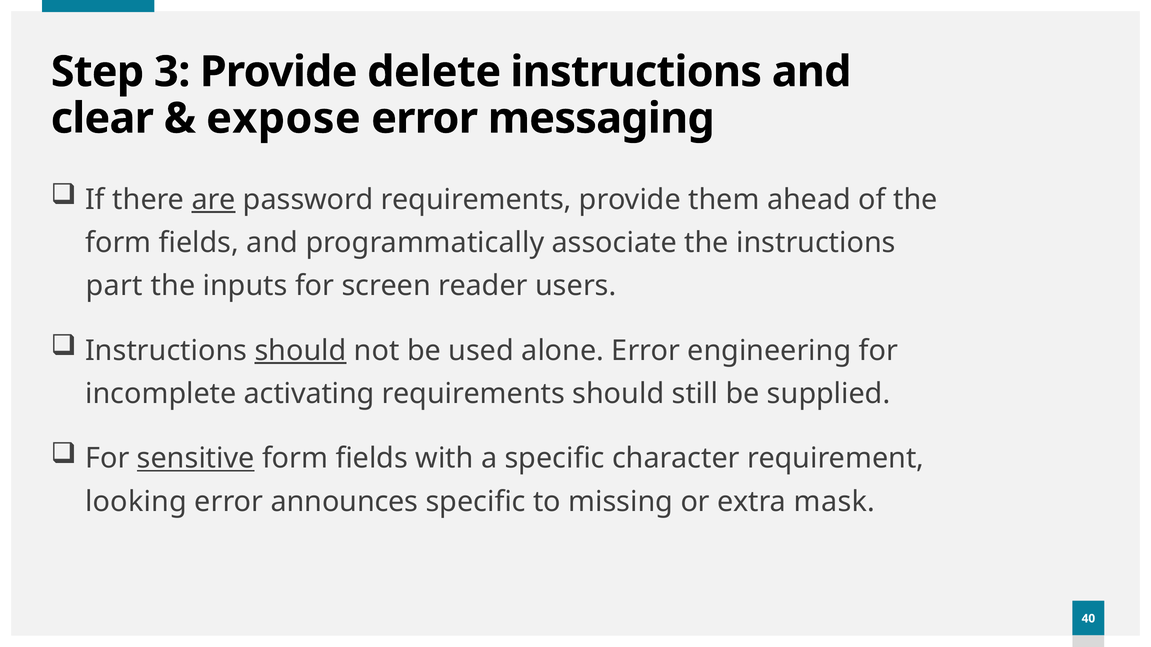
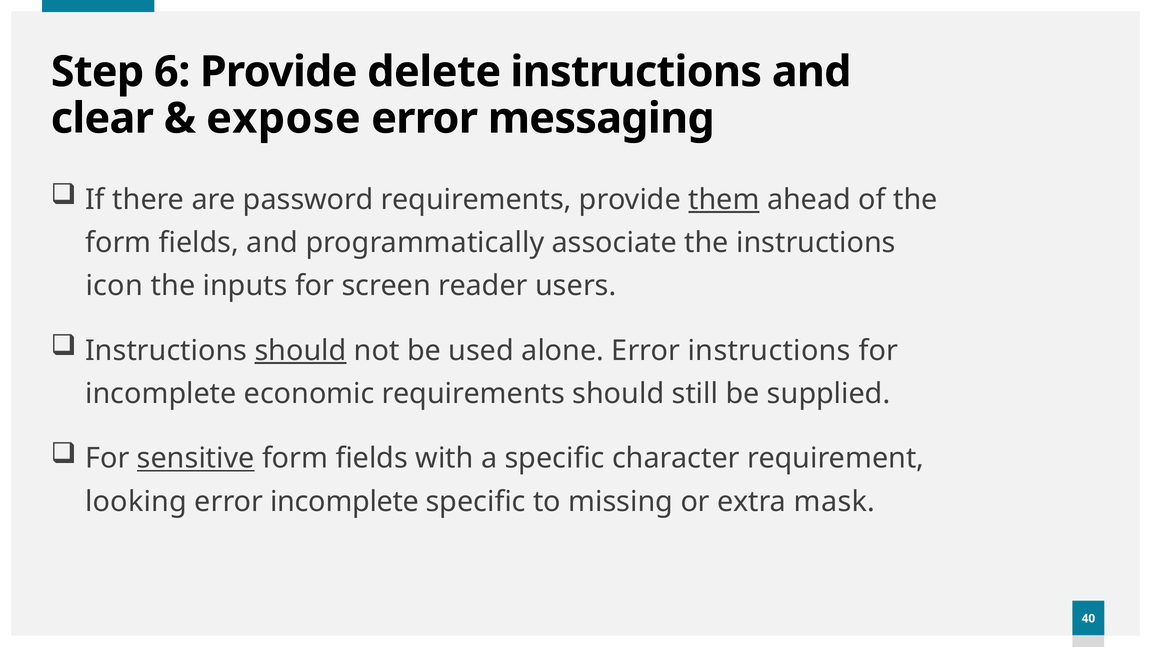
3: 3 -> 6 (172, 72)
are underline: present -> none (214, 200)
them underline: none -> present (724, 200)
part: part -> icon (114, 286)
Error engineering: engineering -> instructions (769, 351)
activating: activating -> economic (309, 394)
error announces: announces -> incomplete (345, 502)
